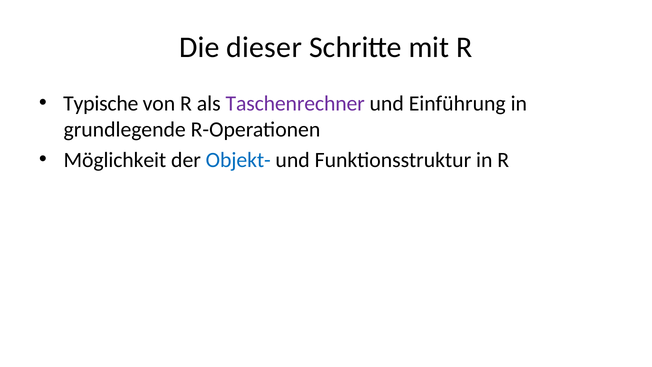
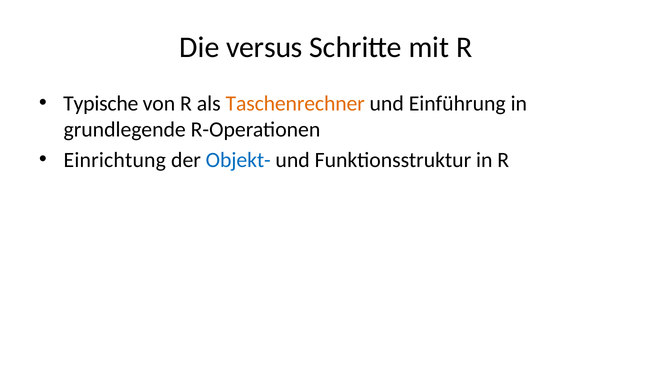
dieser: dieser -> versus (264, 47)
Taschenrechner colour: purple -> orange (295, 103)
Möglichkeit: Möglichkeit -> Einrichtung (115, 160)
